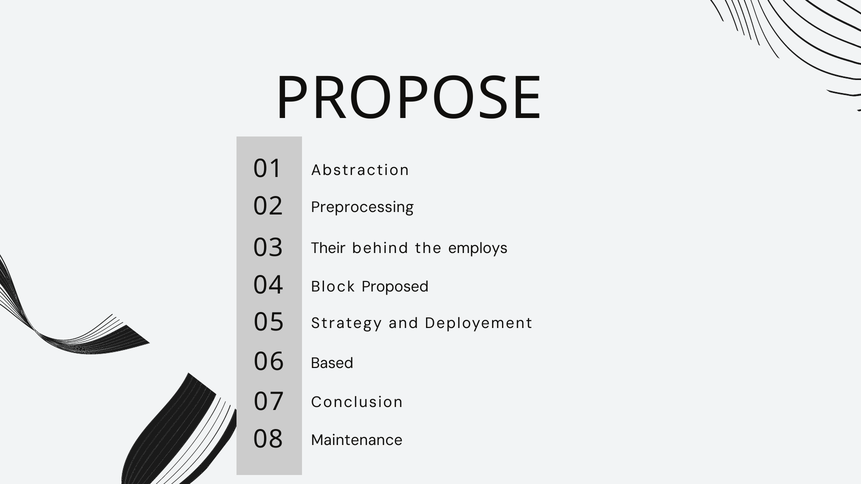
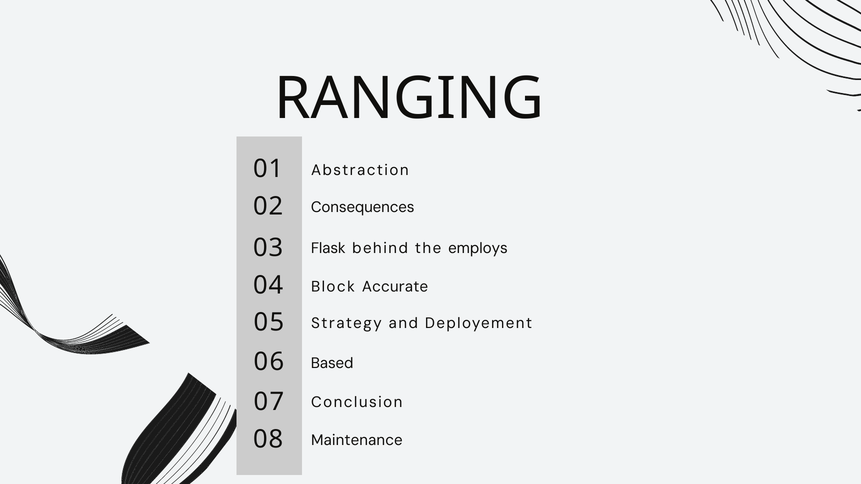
PROPOSE: PROPOSE -> RANGING (409, 99)
Preprocessing: Preprocessing -> Consequences (363, 208)
Their: Their -> Flask (328, 249)
Proposed: Proposed -> Accurate (395, 287)
